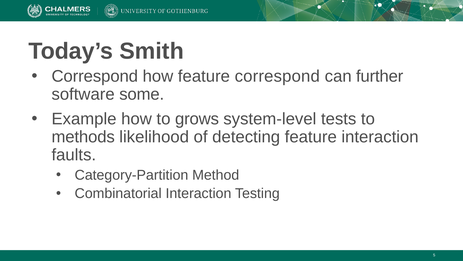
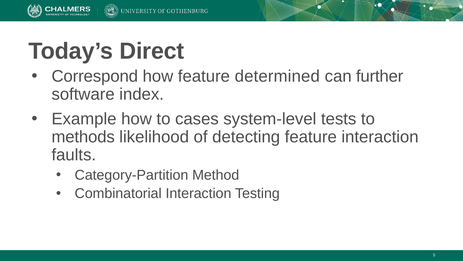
Smith: Smith -> Direct (152, 51)
feature correspond: correspond -> determined (277, 76)
some: some -> index (142, 94)
grows: grows -> cases (197, 119)
